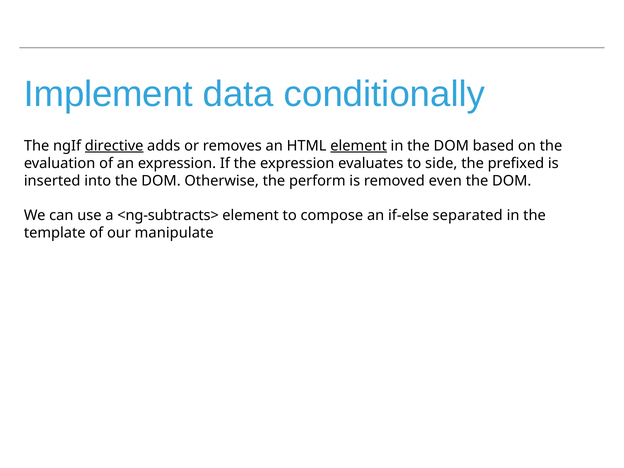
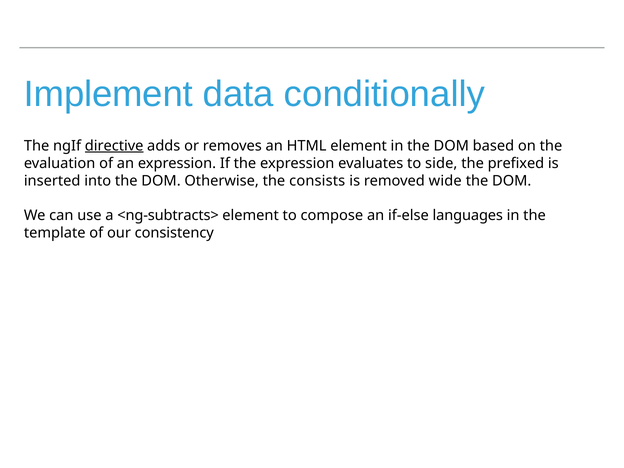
element underline: present -> none (359, 146)
perform: perform -> consists (317, 181)
even: even -> wide (445, 181)
separated: separated -> languages (468, 216)
manipulate: manipulate -> consistency (174, 233)
